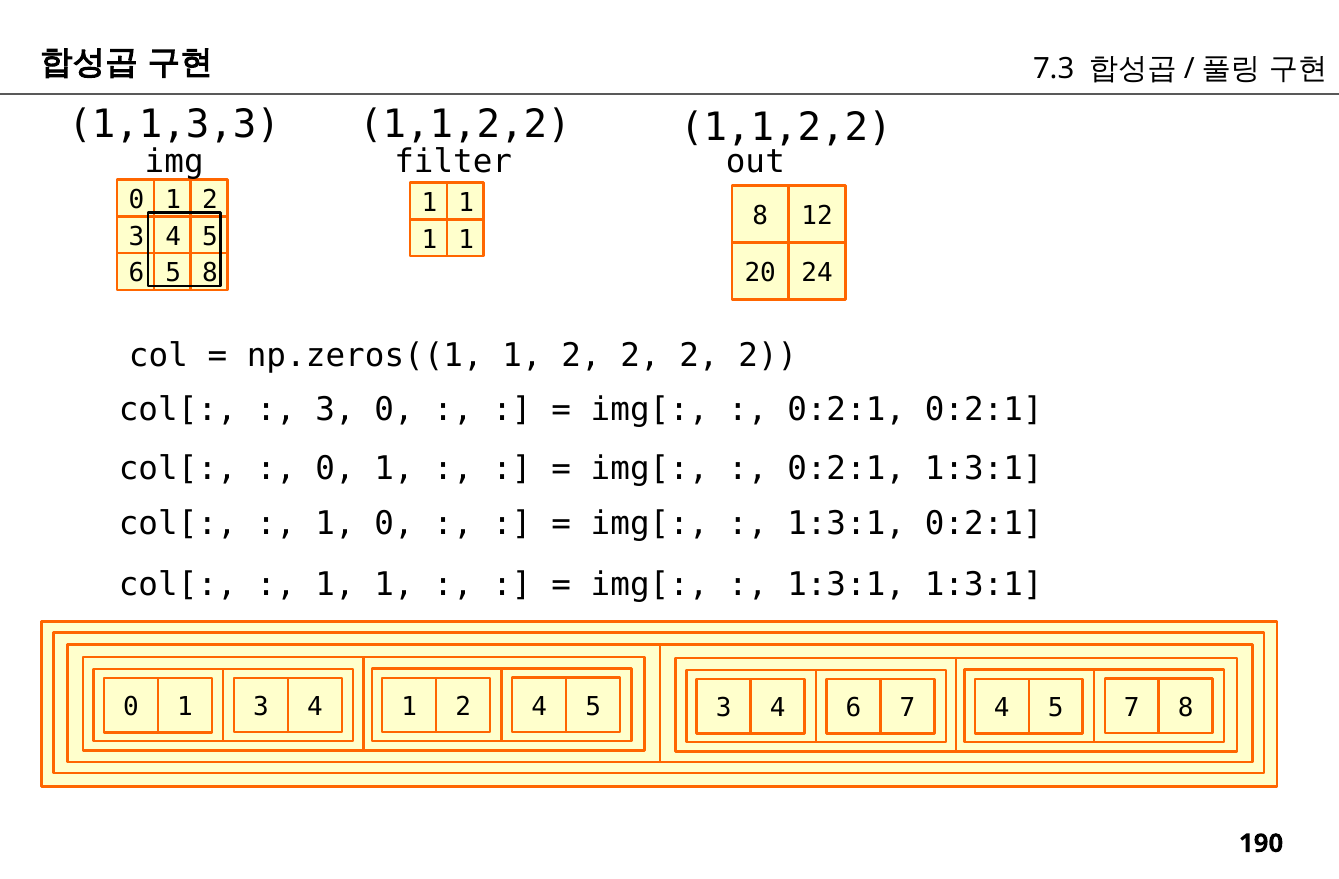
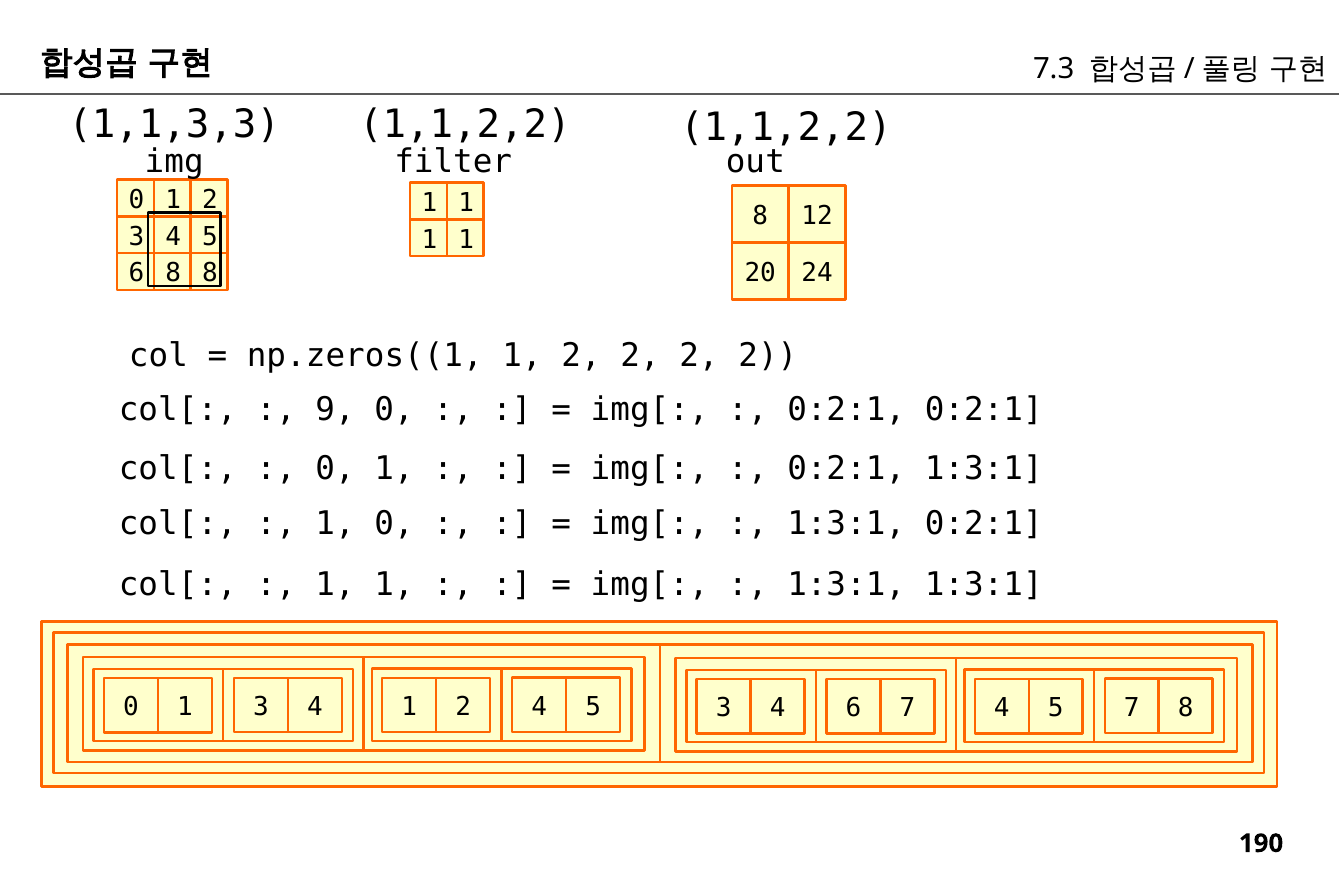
6 5: 5 -> 8 (173, 273)
3: 3 -> 9 (335, 410)
